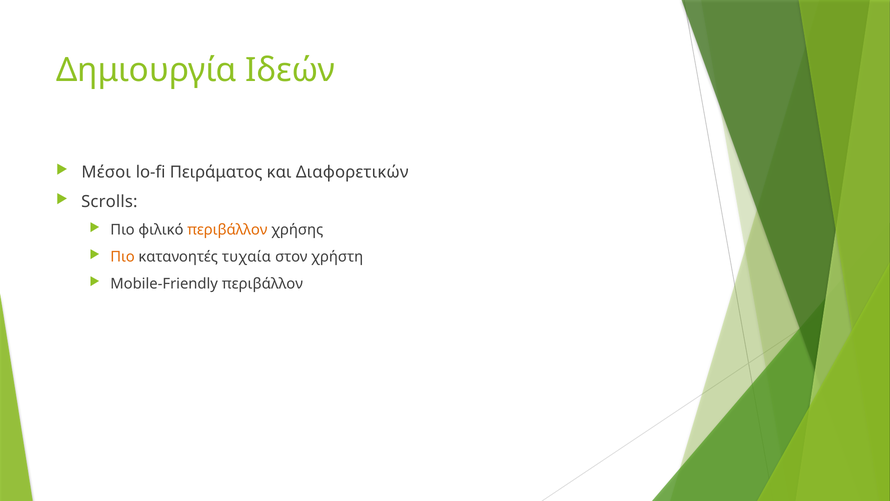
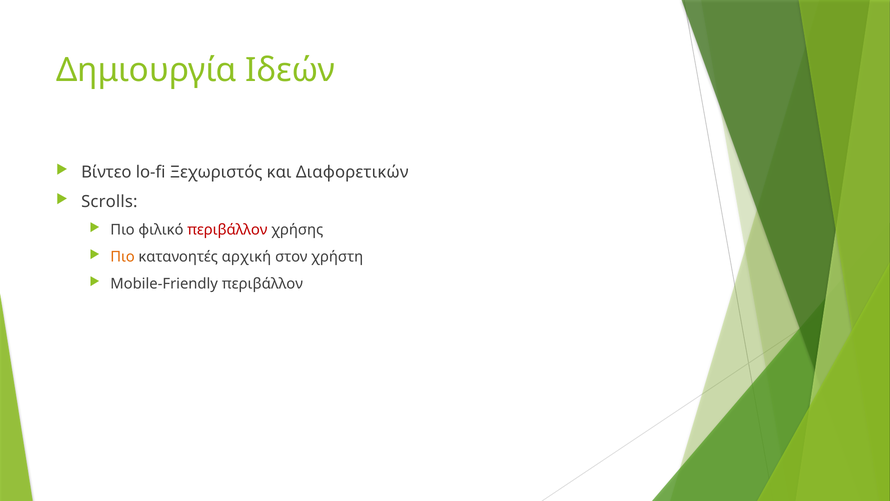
Μέσοι: Μέσοι -> Βίντεο (106, 172)
Πειράματος: Πειράματος -> Ξεχωριστός (216, 172)
περιβάλλον colour: orange -> red (227, 230)
τυχαία: τυχαία -> αρχική (246, 257)
